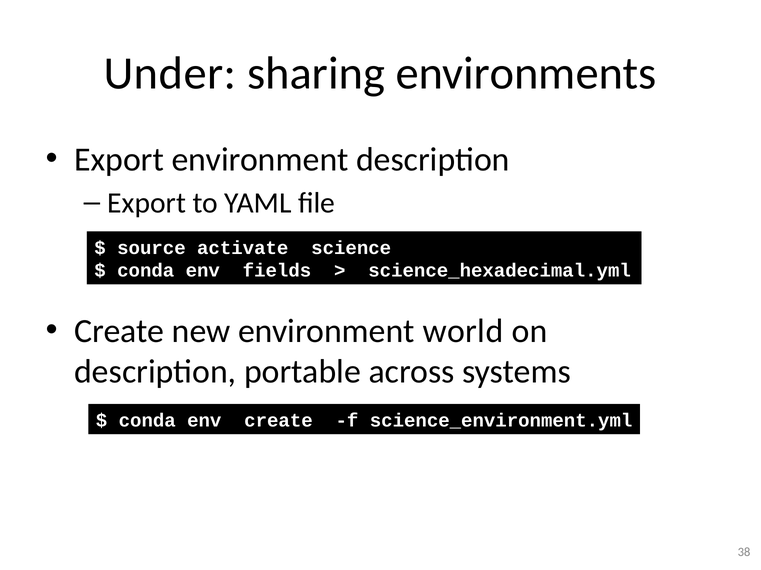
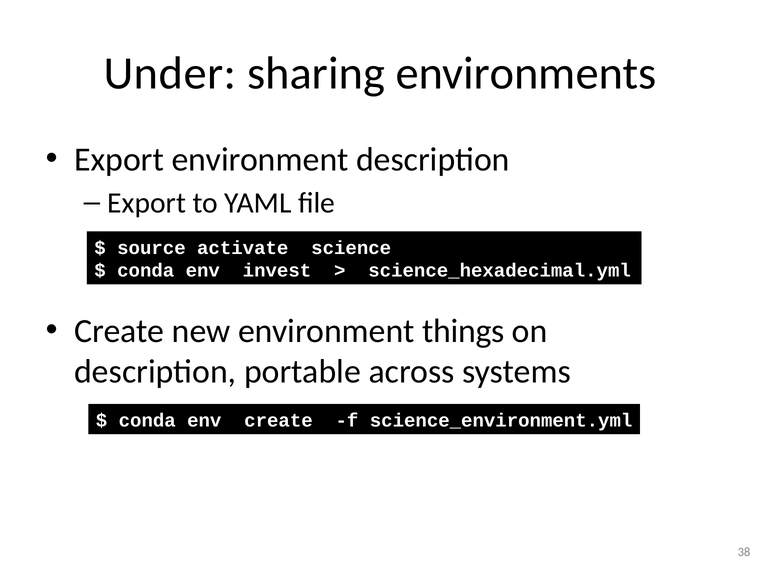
fields: fields -> invest (277, 271)
world: world -> things (463, 331)
